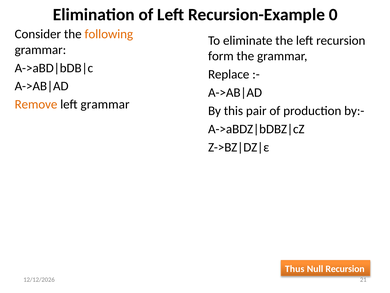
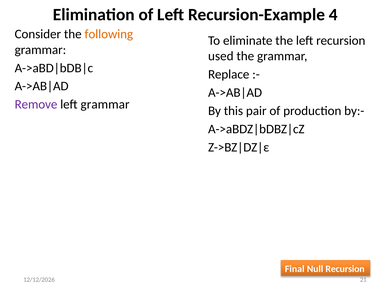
0: 0 -> 4 (333, 15)
form: form -> used (221, 56)
Remove colour: orange -> purple (36, 104)
Thus: Thus -> Final (295, 268)
